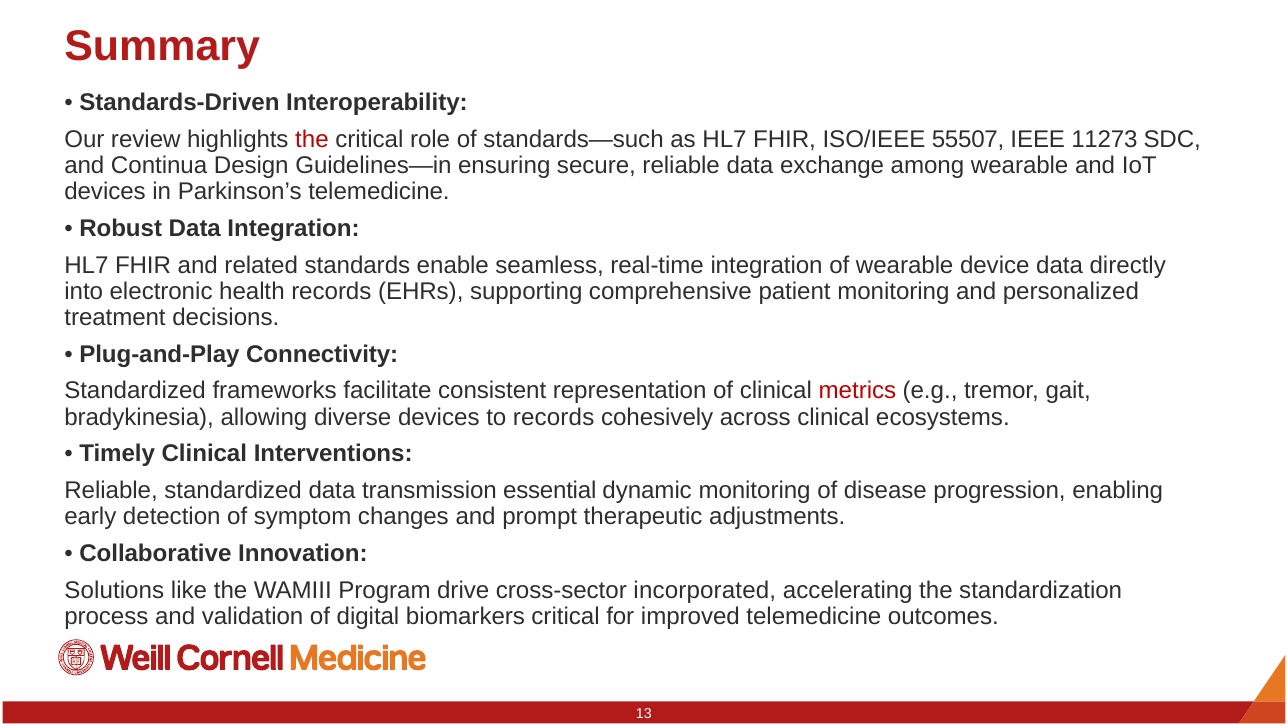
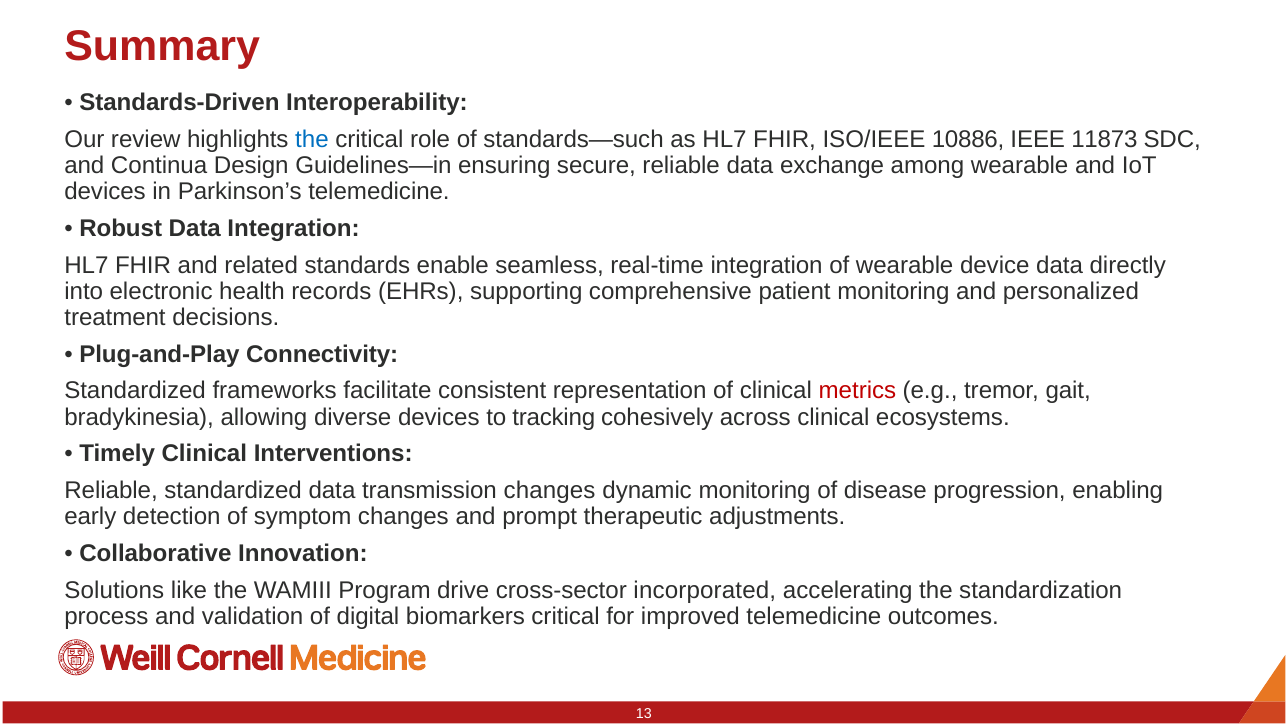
the colour: red -> blue (312, 140)
55507: 55507 -> 10886 (968, 140)
11273: 11273 -> 11873 (1104, 140)
to records: records -> tracking (554, 417)
transmission essential: essential -> changes (550, 491)
